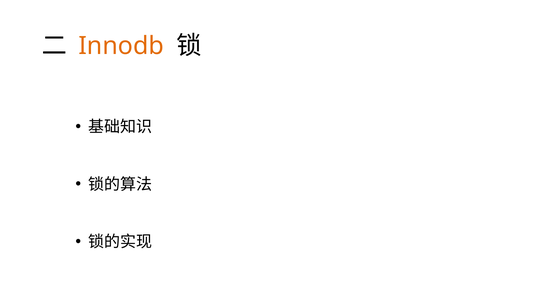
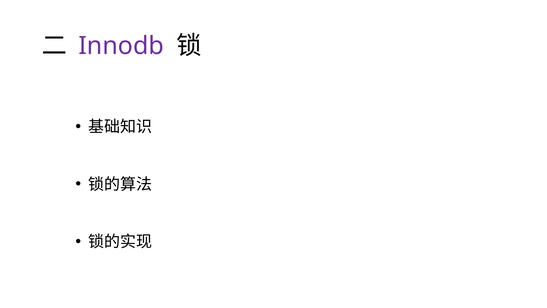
Innodb colour: orange -> purple (121, 46)
